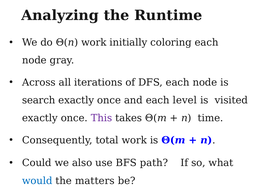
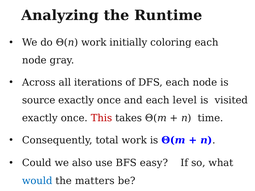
search: search -> source (39, 100)
This colour: purple -> red (101, 118)
path: path -> easy (154, 163)
